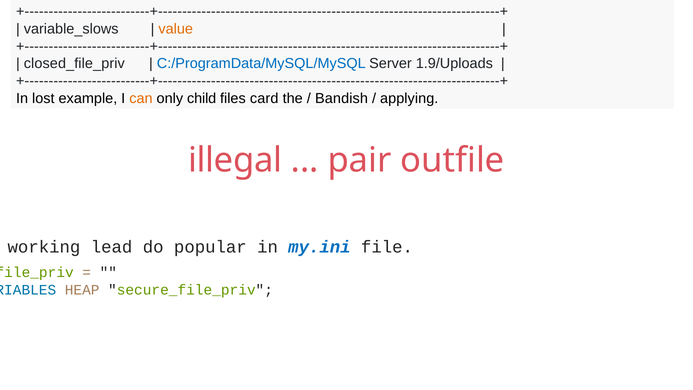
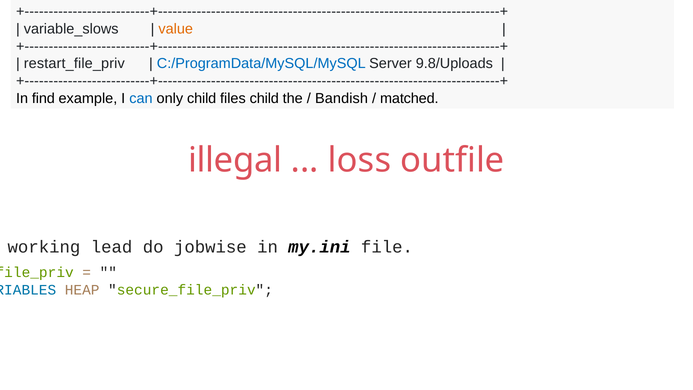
closed_file_priv: closed_file_priv -> restart_file_priv (74, 64)
1.9/Uploads: 1.9/Uploads -> 9.8/Uploads (454, 64)
lost: lost -> find (43, 98)
can colour: orange -> blue (141, 98)
files card: card -> child (264, 98)
applying: applying -> matched (409, 98)
pair: pair -> loss (359, 160)
popular: popular -> jobwise (210, 247)
my.ini colour: blue -> black (319, 247)
